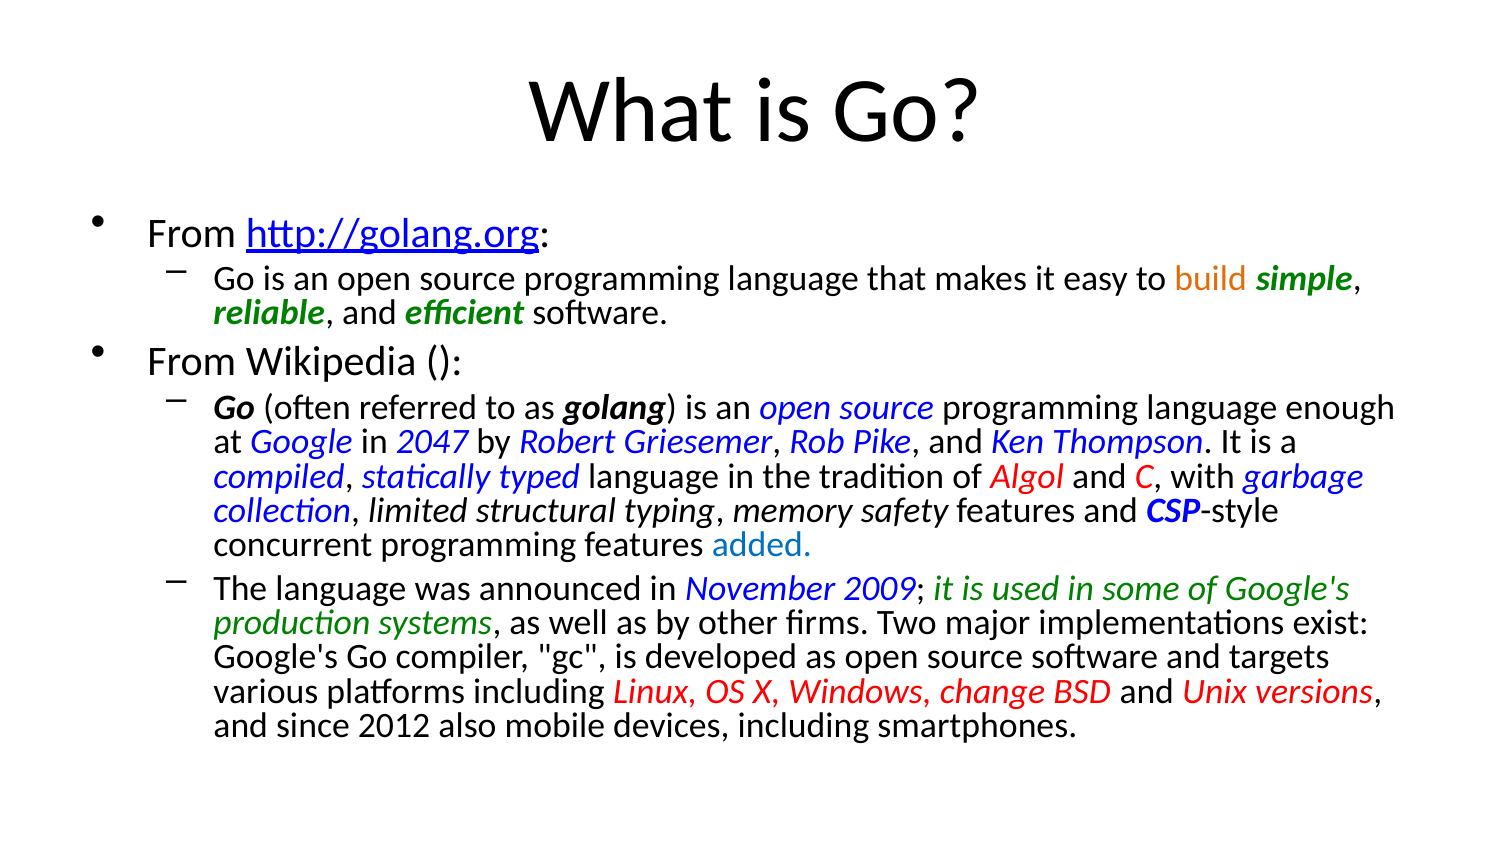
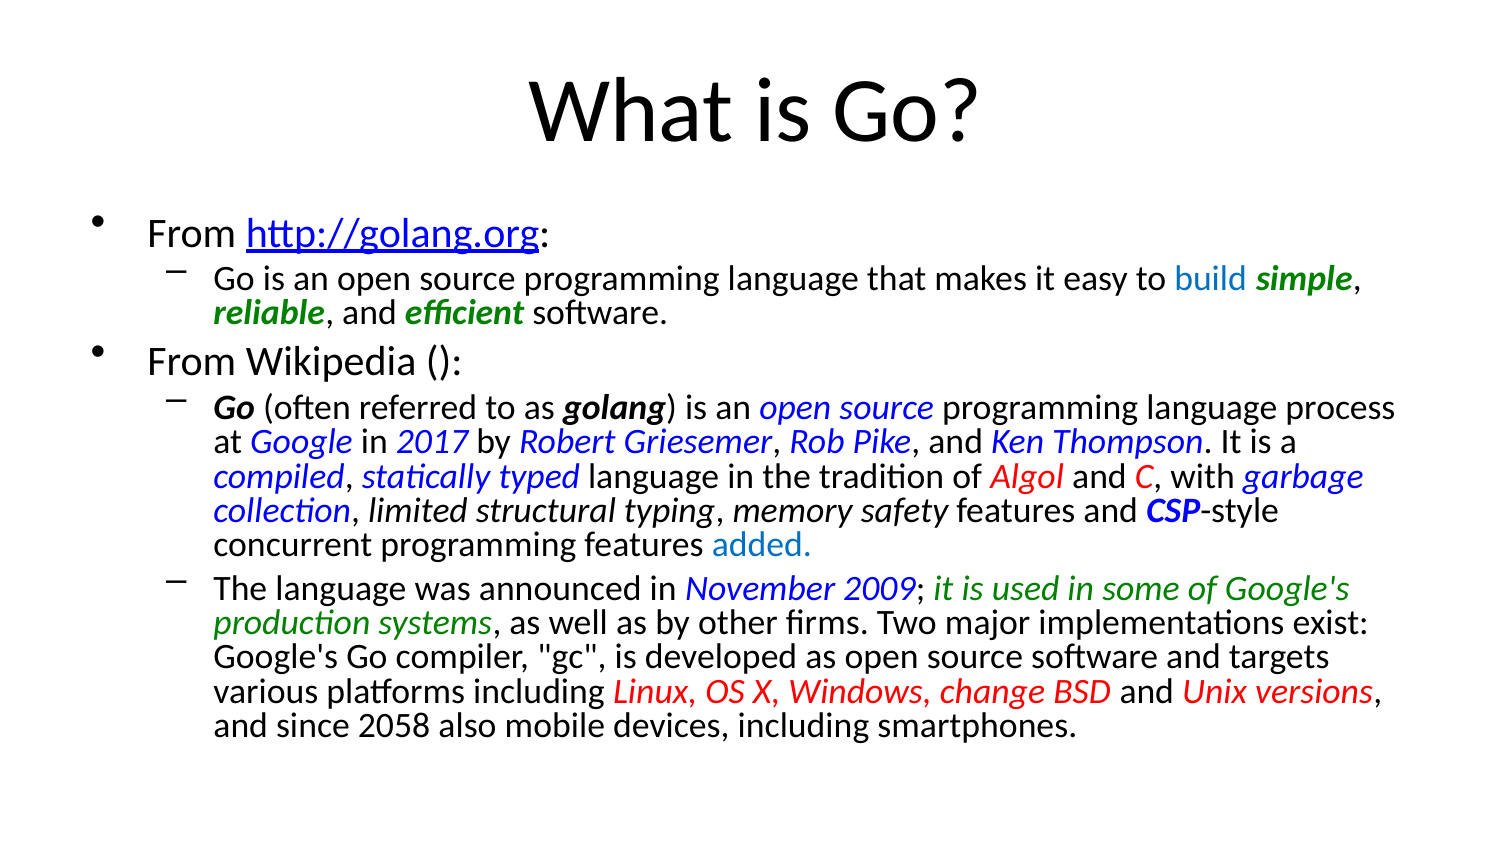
build colour: orange -> blue (1211, 279)
enough: enough -> process (1340, 408)
2047: 2047 -> 2017 (432, 442)
2012: 2012 -> 2058 (394, 726)
